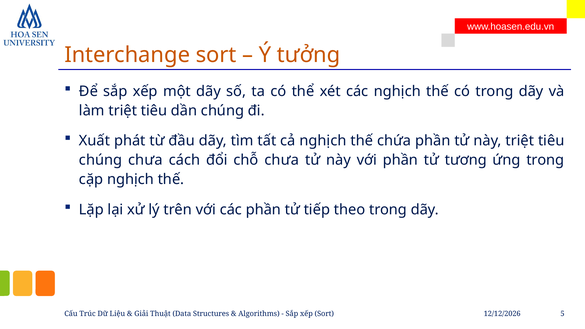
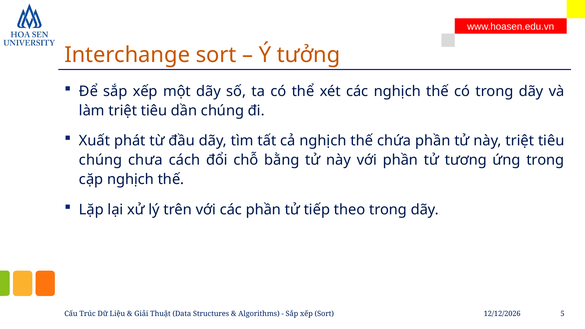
chỗ chưa: chưa -> bằng (282, 160)
